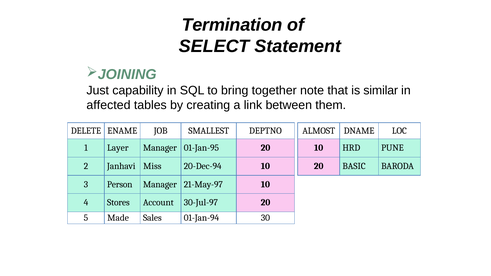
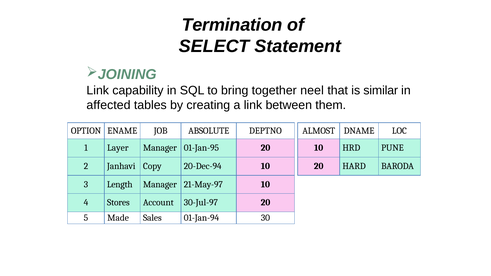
Just: Just -> Link (98, 90)
note: note -> neel (312, 90)
DELETE: DELETE -> OPTION (86, 131)
SMALLEST: SMALLEST -> ABSOLUTE (209, 131)
Miss: Miss -> Copy (152, 166)
BASIC: BASIC -> HARD (354, 166)
Person: Person -> Length (120, 185)
